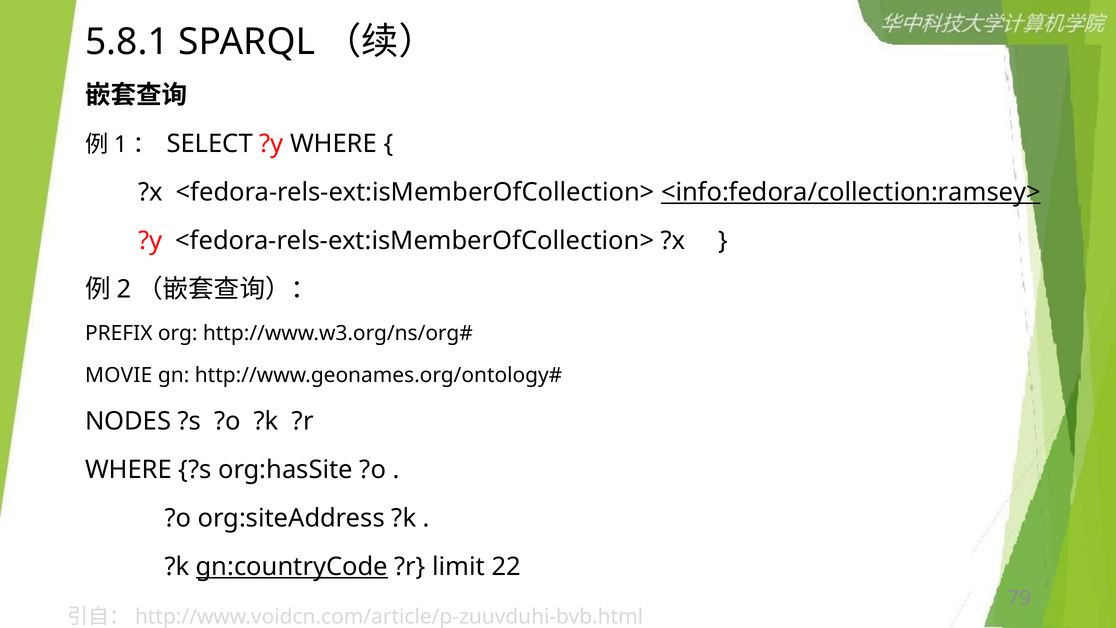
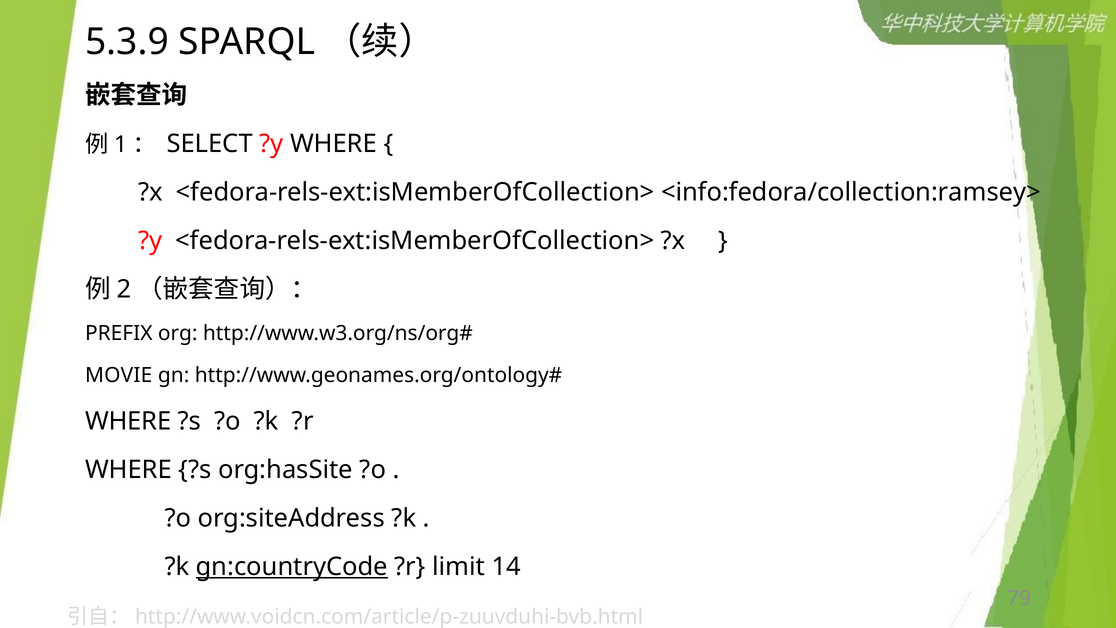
5.8.1: 5.8.1 -> 5.3.9 (127, 42)
<info:fedora/collection:ramsey> underline: present -> none (851, 192)
NODES: NODES -> WHERE (128, 421)
22: 22 -> 14 (506, 566)
